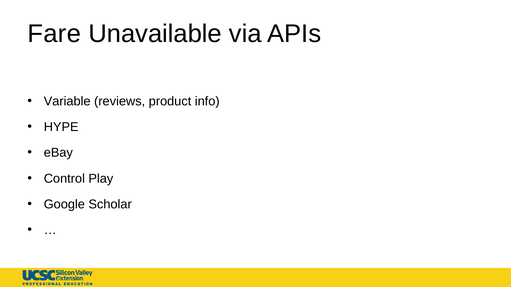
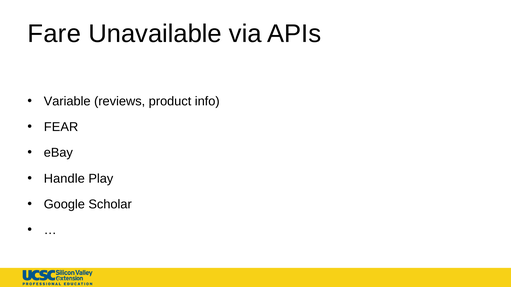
HYPE: HYPE -> FEAR (61, 127)
Control: Control -> Handle (64, 179)
